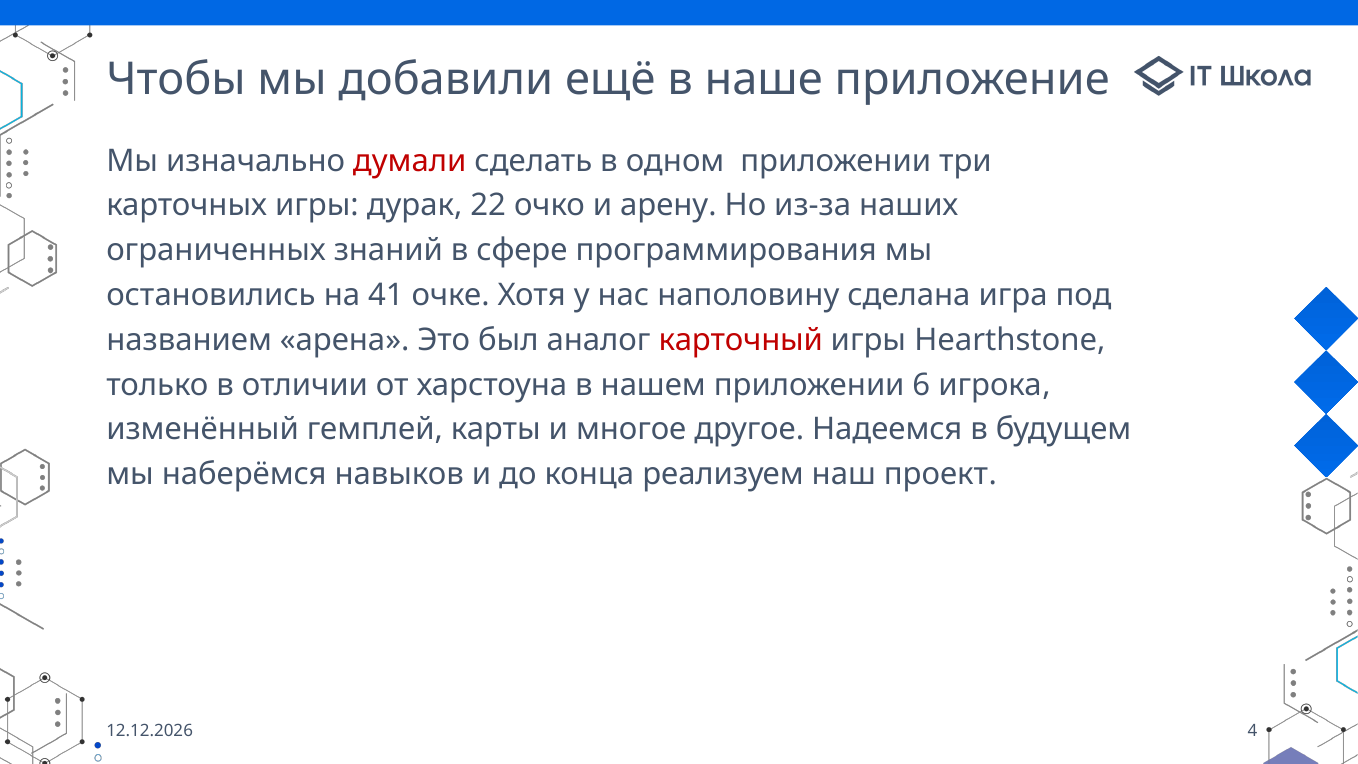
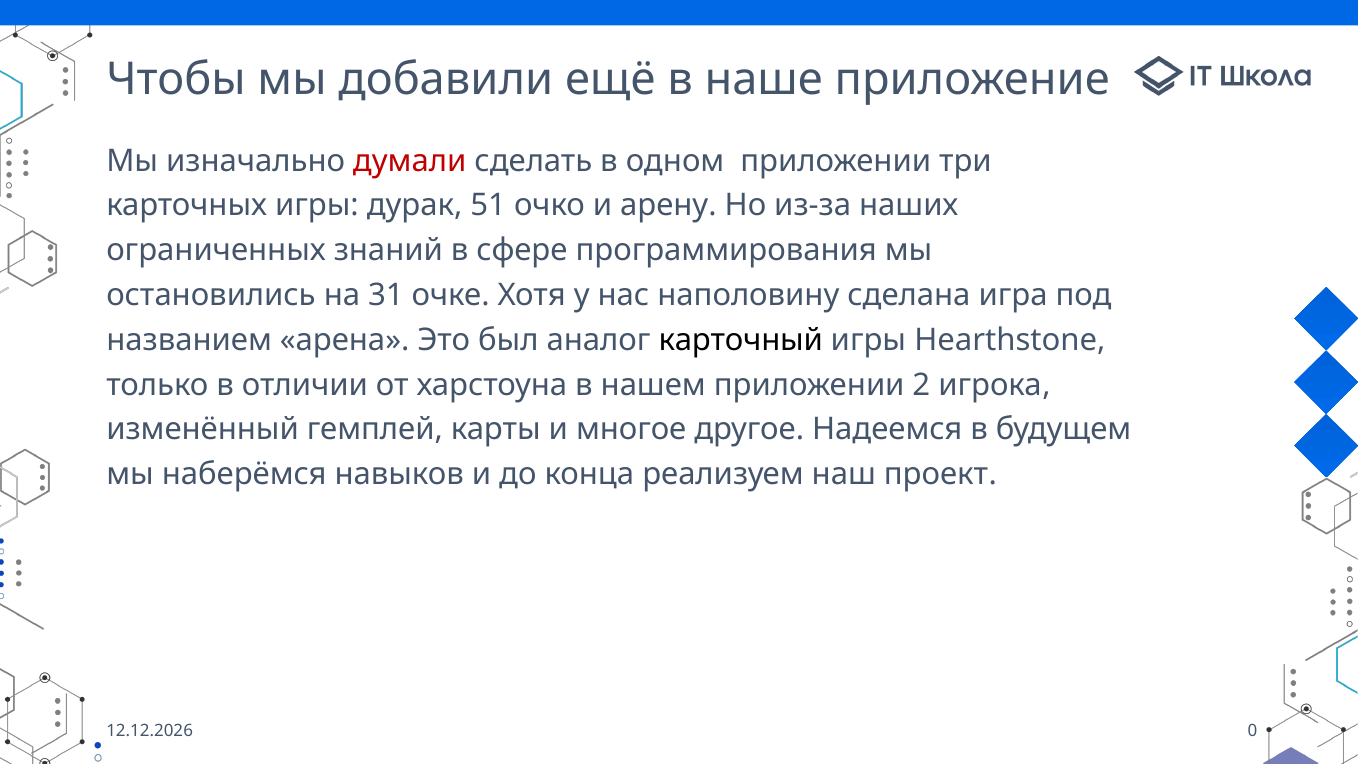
22: 22 -> 51 (488, 206)
41: 41 -> 31 (386, 295)
карточный colour: red -> black (741, 340)
6: 6 -> 2 (921, 385)
4: 4 -> 0 (1252, 731)
